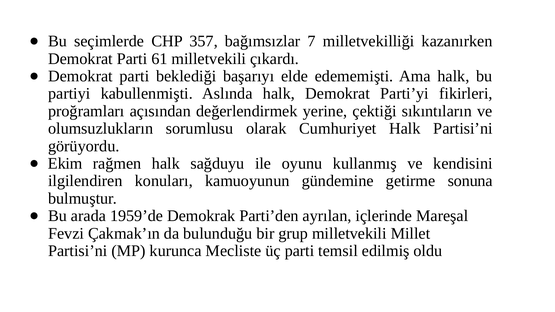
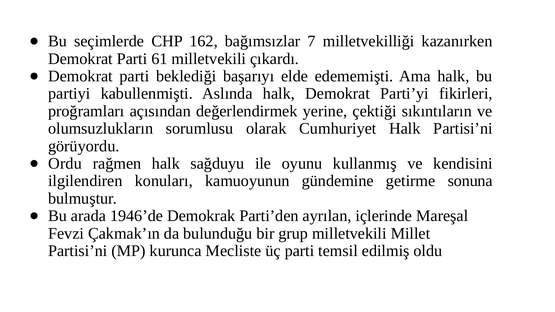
357: 357 -> 162 (204, 41)
Ekim: Ekim -> Ordu (65, 164)
1959’de: 1959’de -> 1946’de (137, 216)
